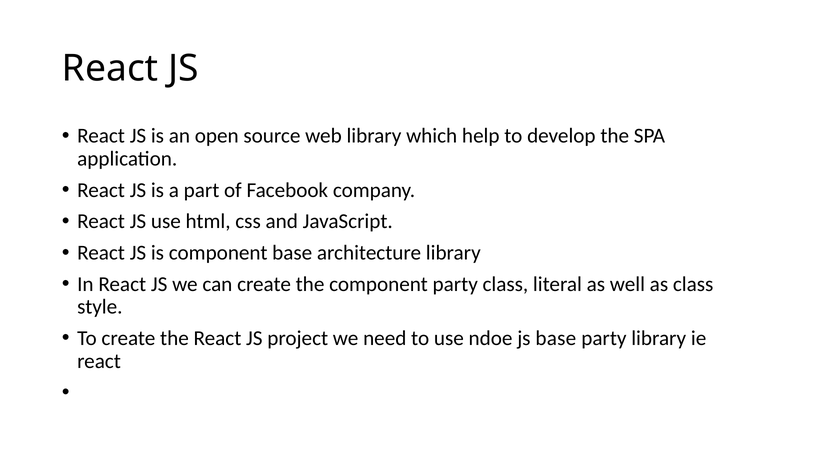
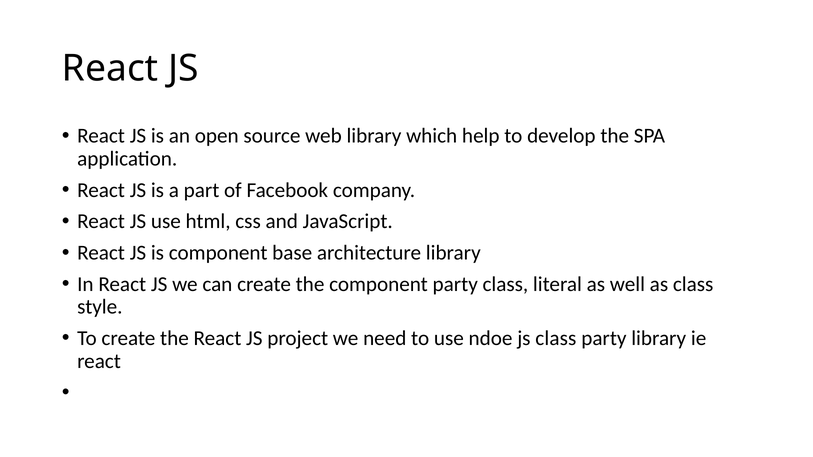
js base: base -> class (556, 338)
